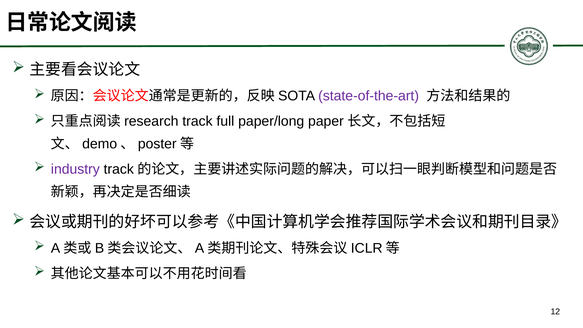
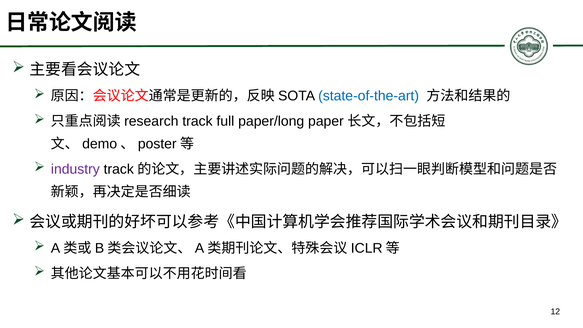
state-of-the-art colour: purple -> blue (369, 96)
